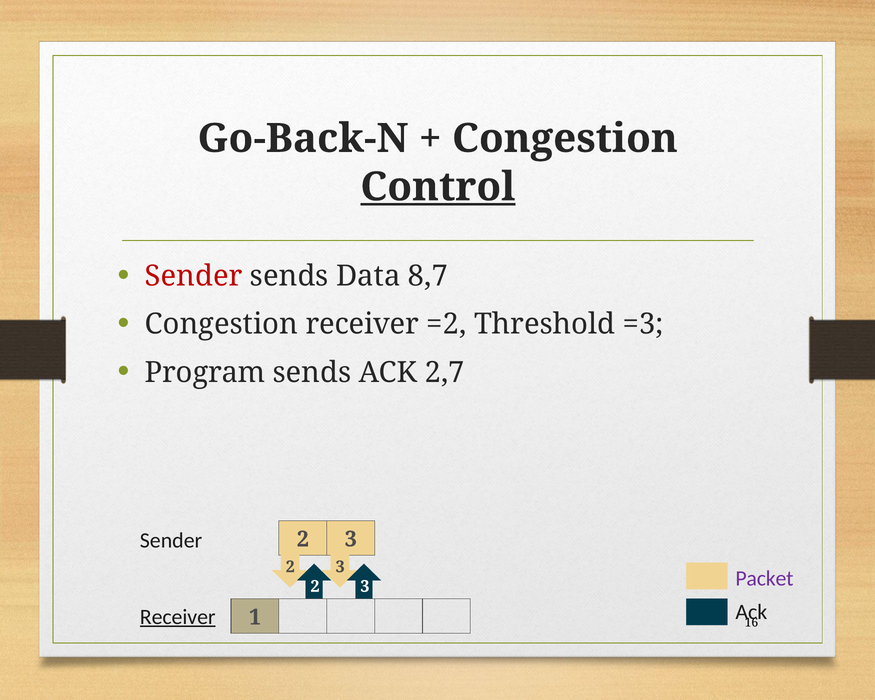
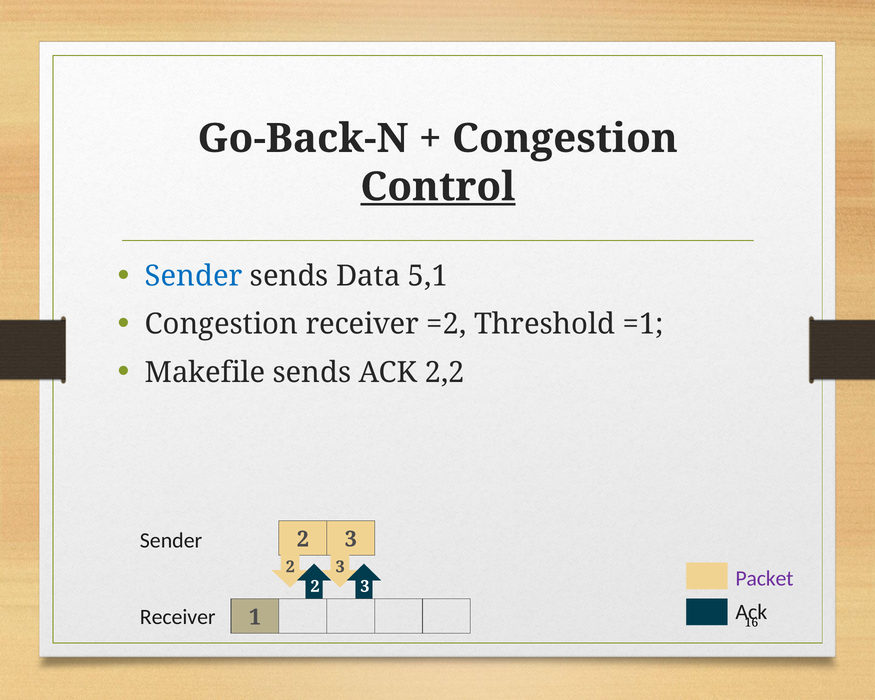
Sender colour: red -> blue (194, 276)
8,7: 8,7 -> 5,1 (428, 276)
=3: =3 -> =1 (643, 324)
Program: Program -> Makefile (205, 372)
2,7: 2,7 -> 2,2 (445, 372)
Receiver underline: present -> none (178, 617)
